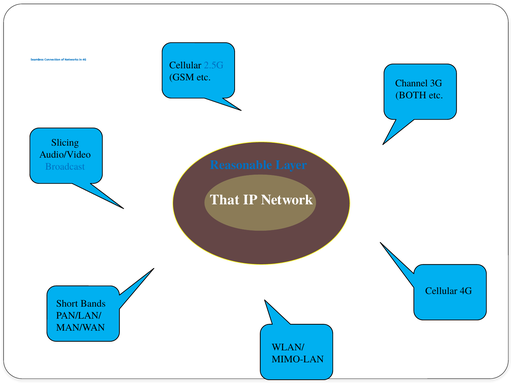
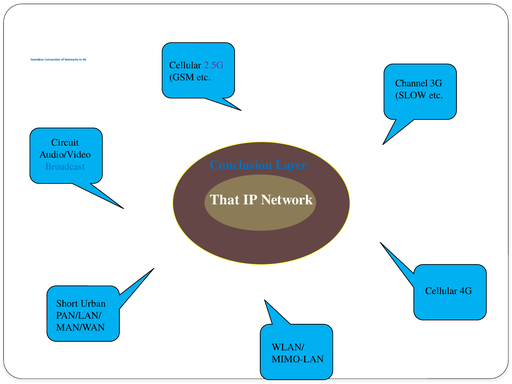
2.5G colour: blue -> purple (214, 65)
BOTH: BOTH -> SLOW (411, 95)
Slicing: Slicing -> Circuit (65, 143)
Reasonable: Reasonable -> Conclusion (241, 165)
Bands: Bands -> Urban (93, 304)
